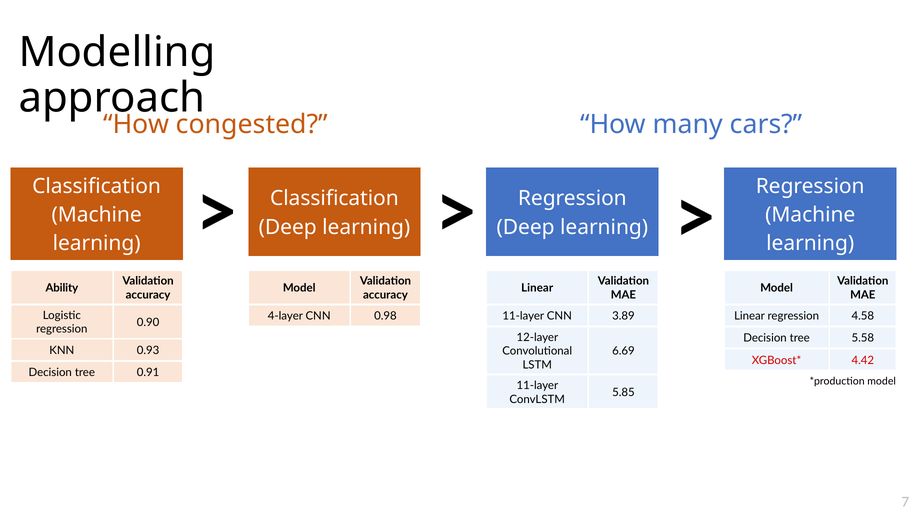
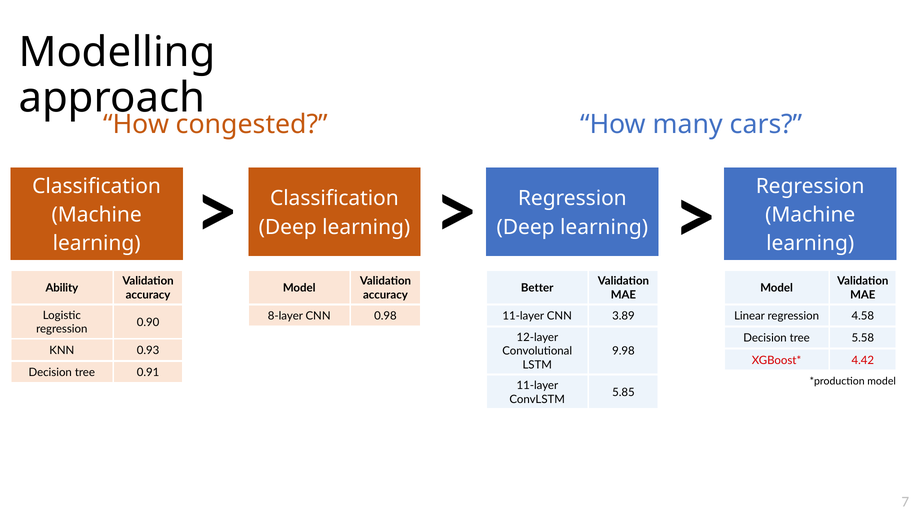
Linear: Linear -> Better (537, 288)
4-layer: 4-layer -> 8-layer (285, 316)
6.69: 6.69 -> 9.98 (623, 351)
